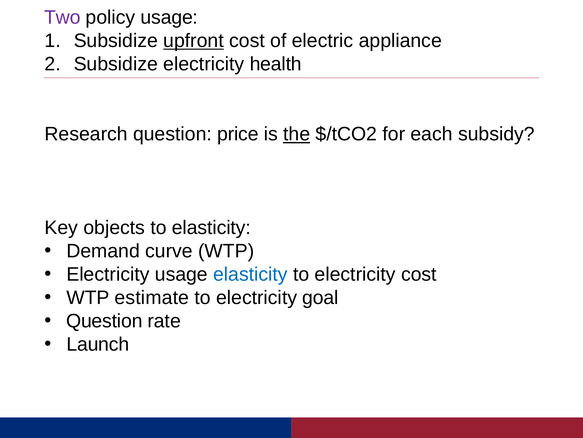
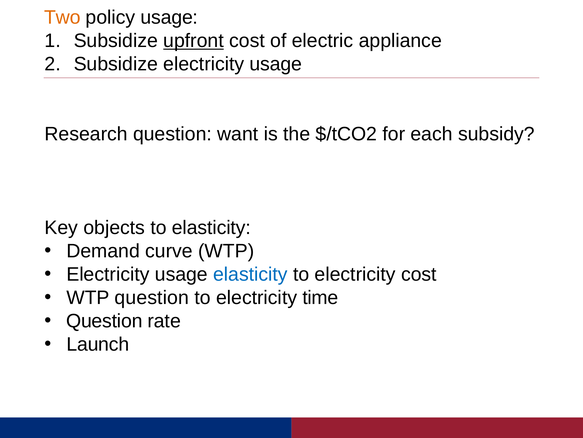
Two colour: purple -> orange (62, 17)
Subsidize electricity health: health -> usage (276, 64)
price: price -> want (238, 134)
the underline: present -> none (297, 134)
WTP estimate: estimate -> question (152, 297)
goal: goal -> time (320, 297)
